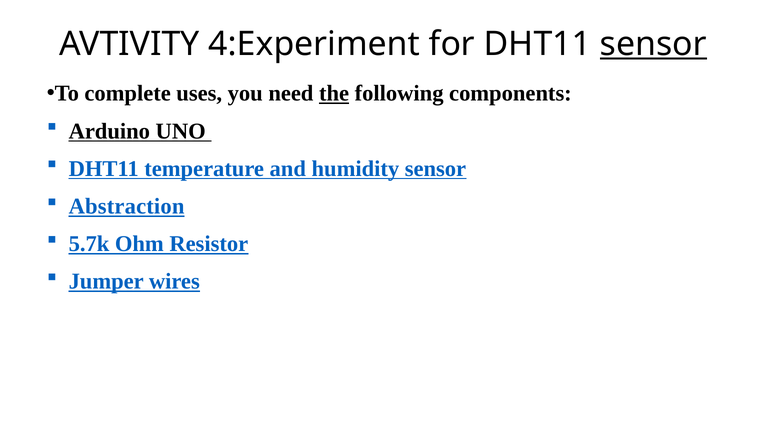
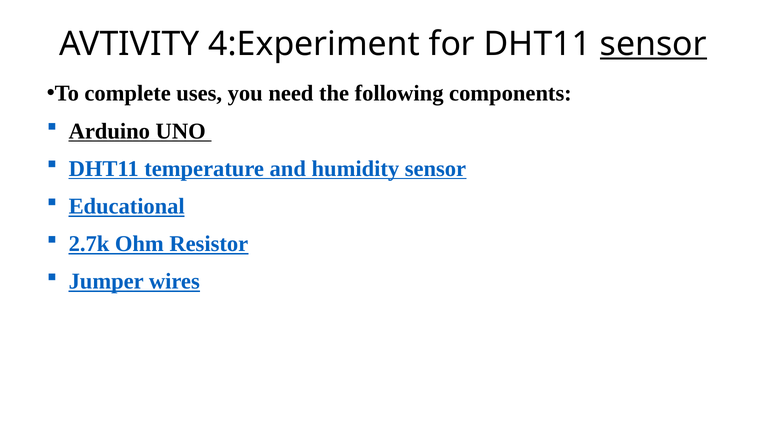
the underline: present -> none (334, 94)
Abstraction: Abstraction -> Educational (127, 206)
5.7k: 5.7k -> 2.7k (89, 244)
